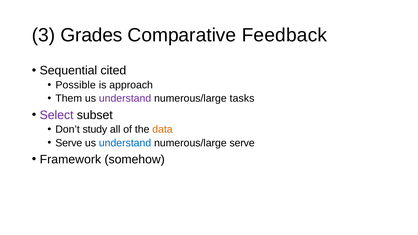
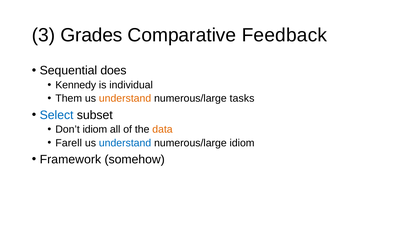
cited: cited -> does (113, 71)
Possible: Possible -> Kennedy (76, 85)
approach: approach -> individual (131, 85)
understand colour: purple -> orange (125, 99)
Select colour: purple -> blue (57, 115)
Don’t study: study -> idiom (95, 130)
Serve: Serve -> Farell (69, 143)
numerous/large serve: serve -> idiom (242, 143)
